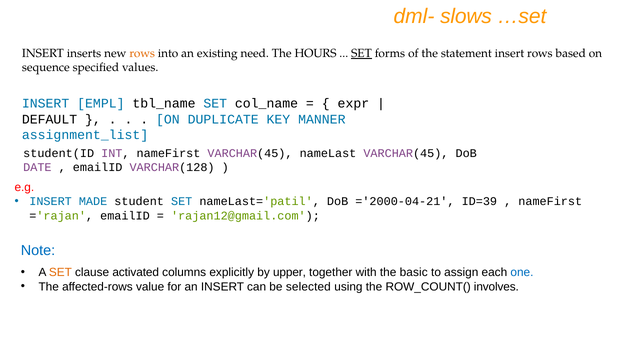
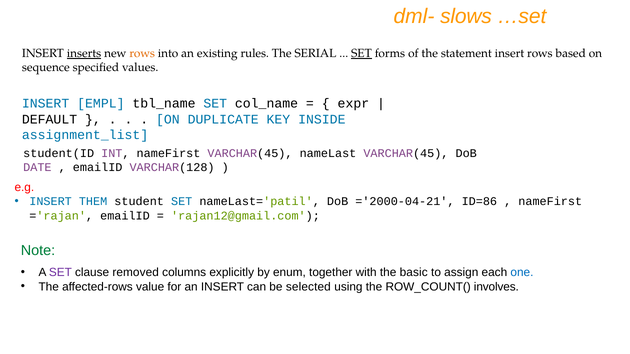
inserts underline: none -> present (84, 53)
need: need -> rules (255, 53)
HOURS: HOURS -> SERIAL (315, 53)
MANNER: MANNER -> INSIDE (322, 119)
MADE: MADE -> THEM (93, 202)
ID=39: ID=39 -> ID=86 (479, 202)
Note colour: blue -> green (38, 251)
SET colour: orange -> purple (60, 273)
activated: activated -> removed (136, 273)
upper: upper -> enum (289, 273)
